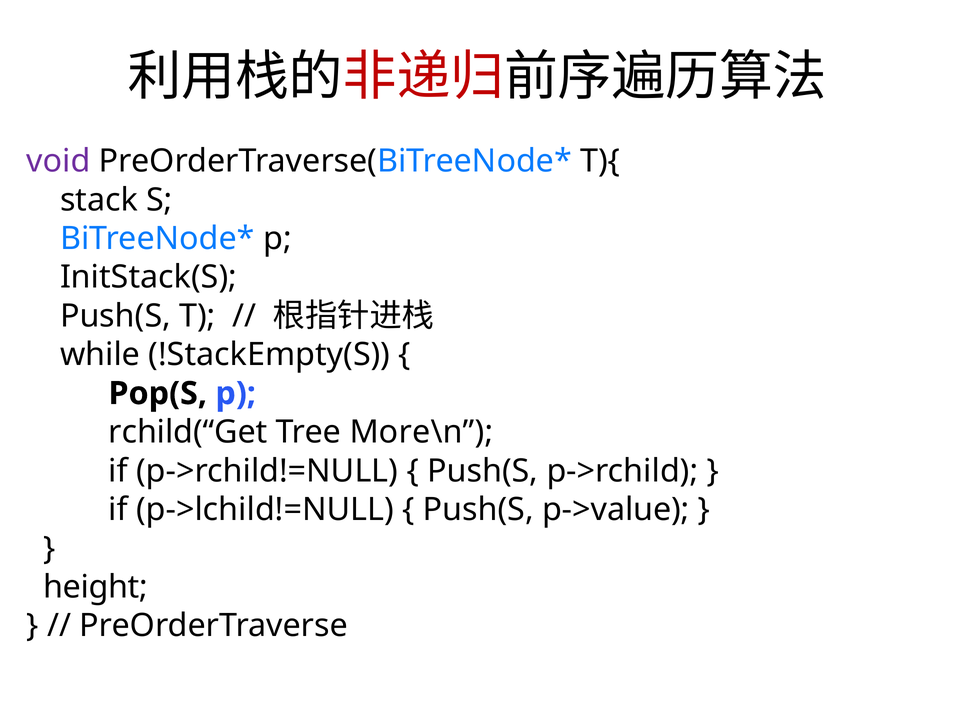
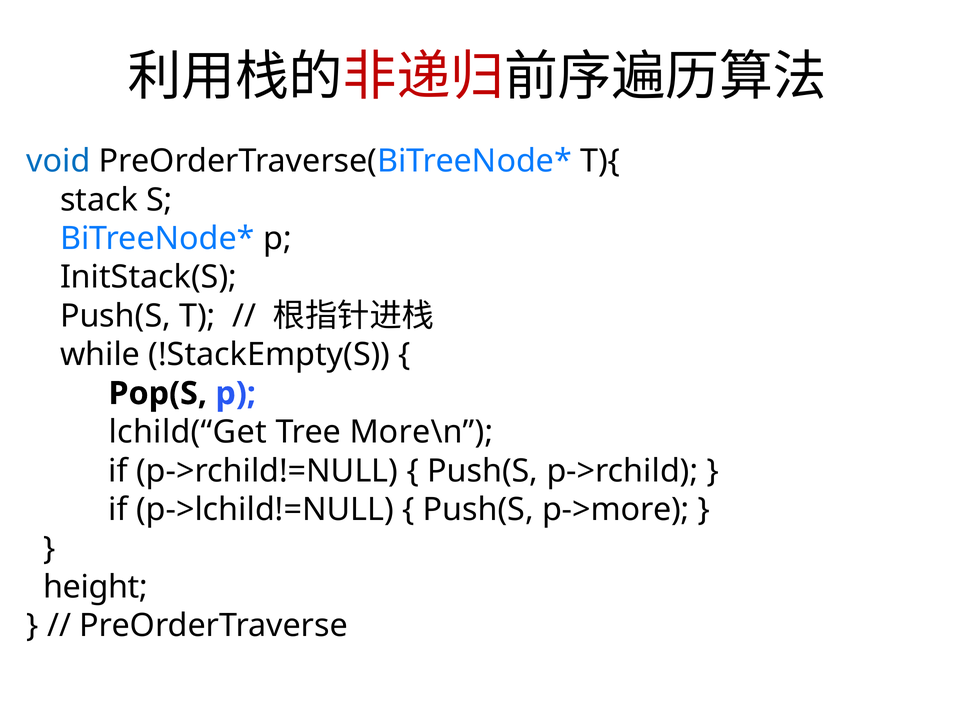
void colour: purple -> blue (58, 161)
rchild(“Get: rchild(“Get -> lchild(“Get (188, 433)
p->value: p->value -> p->more (616, 510)
